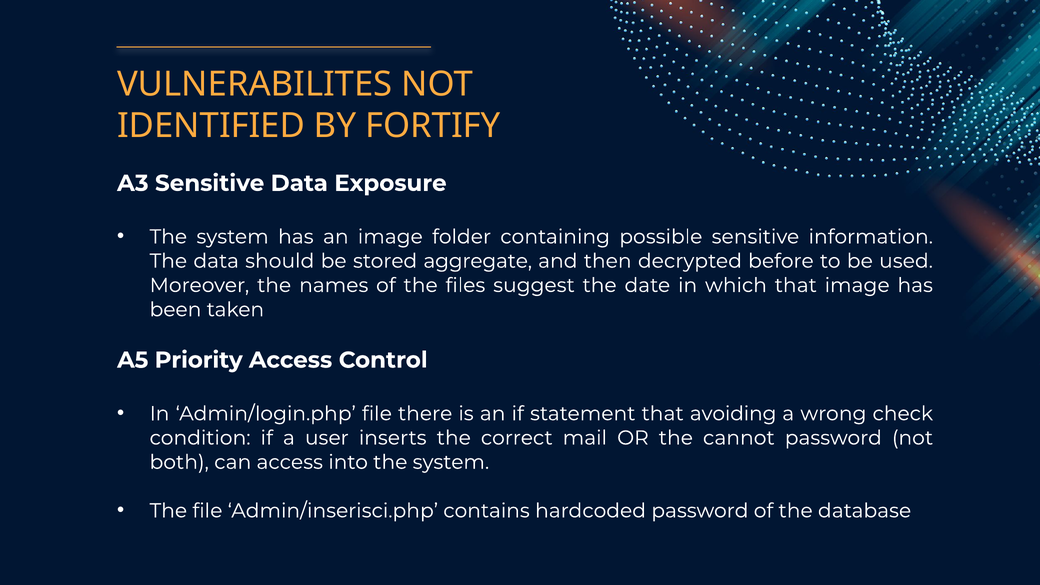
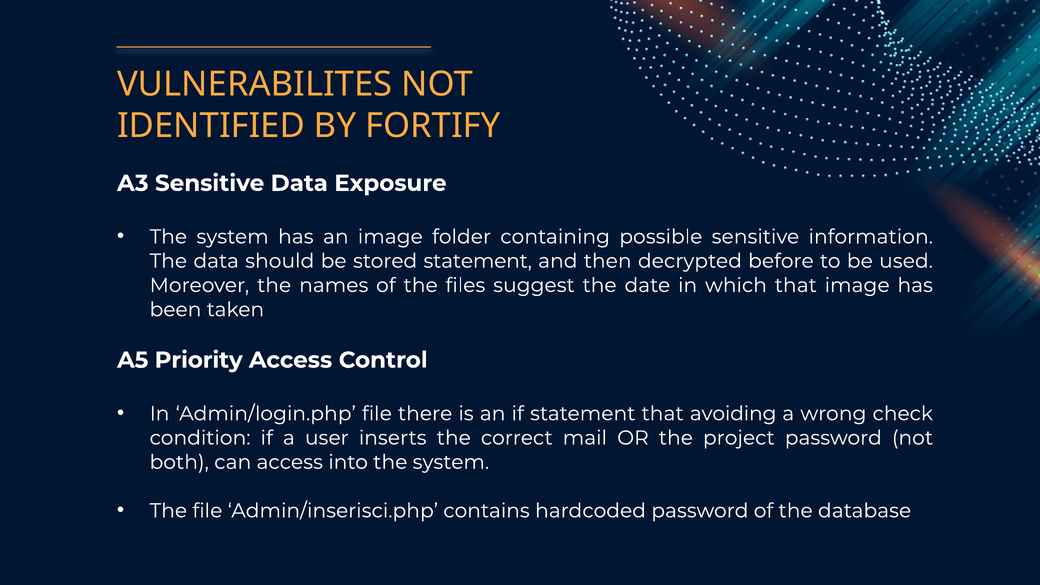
stored aggregate: aggregate -> statement (478, 261)
cannot: cannot -> project (739, 438)
